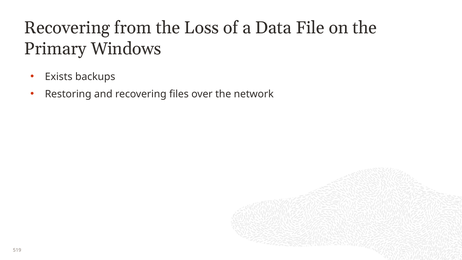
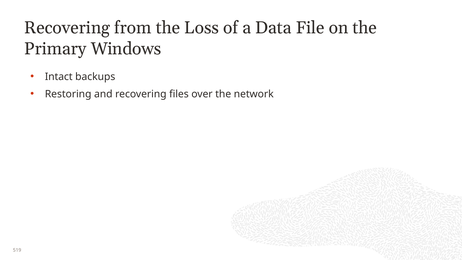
Exists: Exists -> Intact (59, 77)
